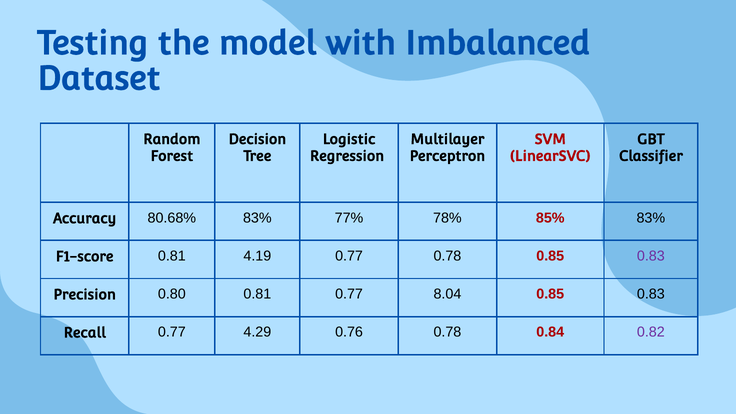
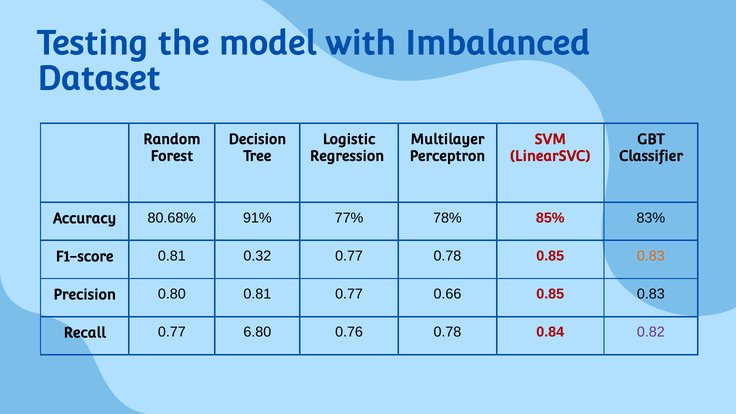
80.68% 83%: 83% -> 91% (257, 218)
4.19: 4.19 -> 0.32 (257, 256)
0.83 colour: purple -> orange (651, 256)
8.04: 8.04 -> 0.66 (447, 294)
4.29: 4.29 -> 6.80 (257, 332)
